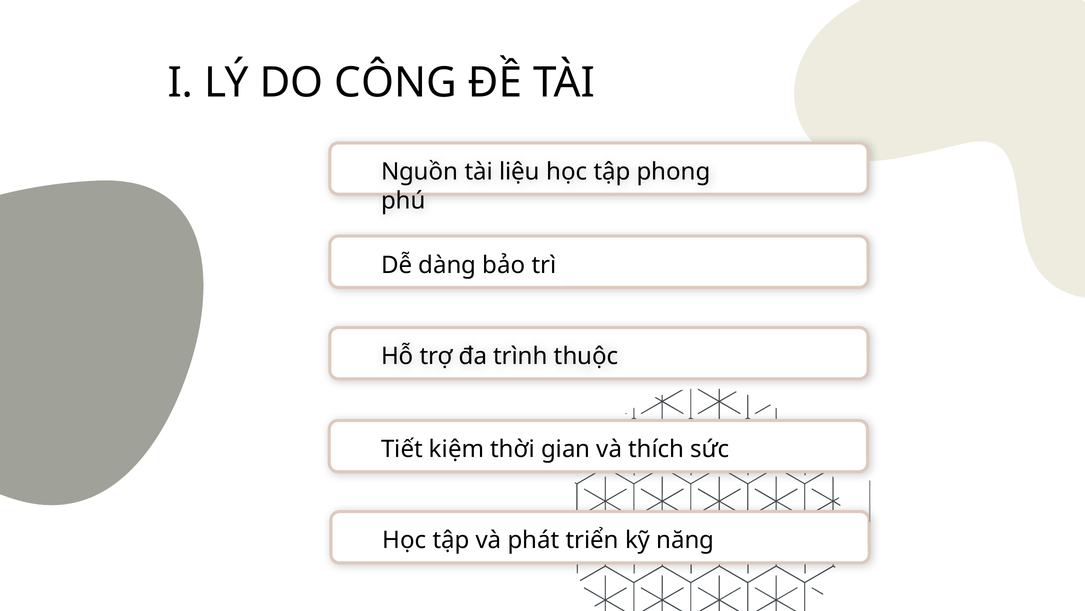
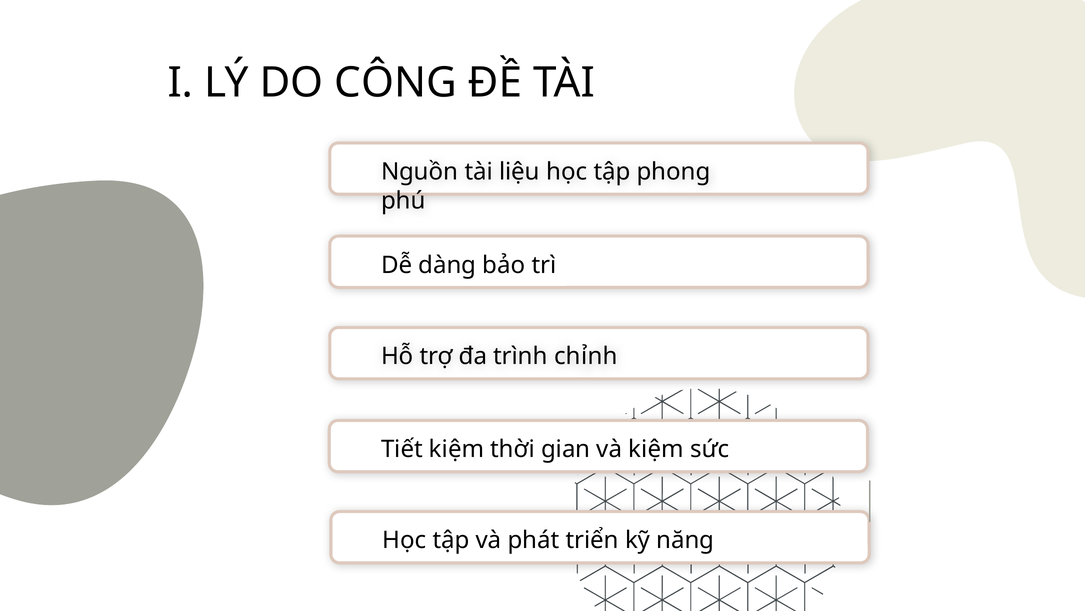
thuộc: thuộc -> chỉnh (586, 356)
và thích: thích -> kiệm (656, 449)
